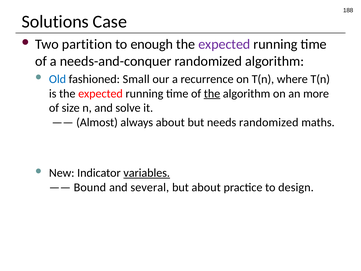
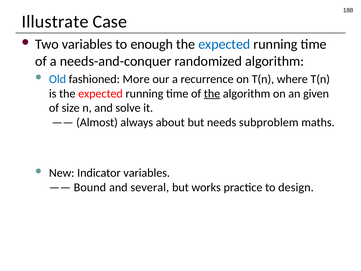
Solutions: Solutions -> Illustrate (55, 22)
Two partition: partition -> variables (87, 44)
expected colour: purple -> blue (224, 44)
Small: Small -> More (136, 79)
more: more -> given (316, 93)
needs randomized: randomized -> subproblem (269, 122)
variables underline: present -> none (147, 173)
but about: about -> works (206, 187)
